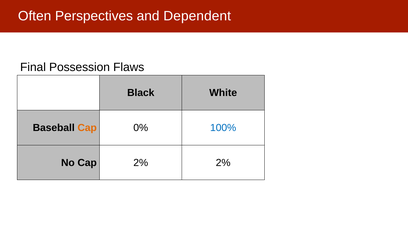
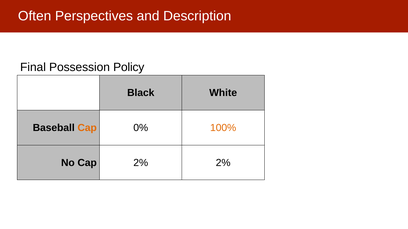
Dependent: Dependent -> Description (197, 16)
Flaws: Flaws -> Policy (129, 67)
100% colour: blue -> orange (223, 128)
